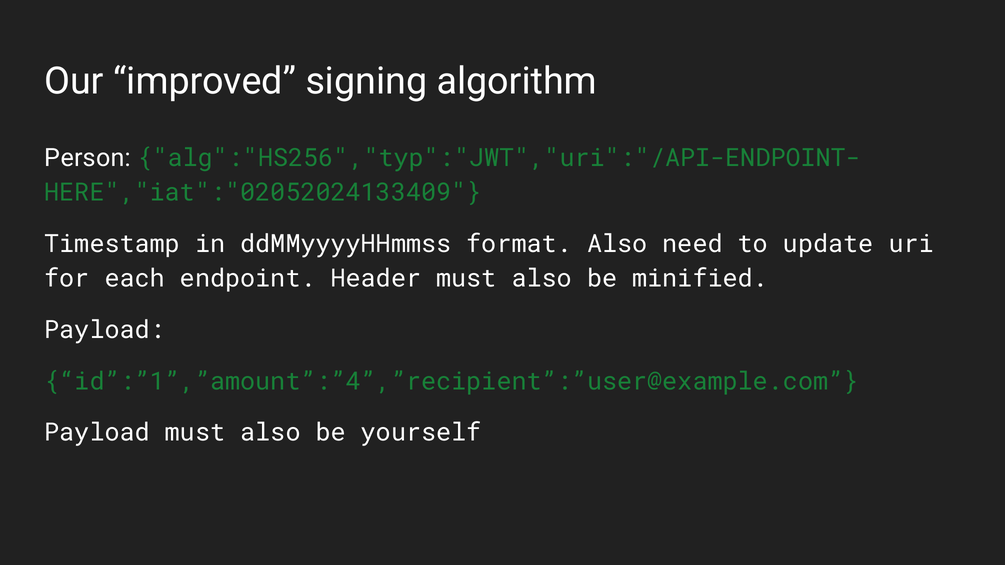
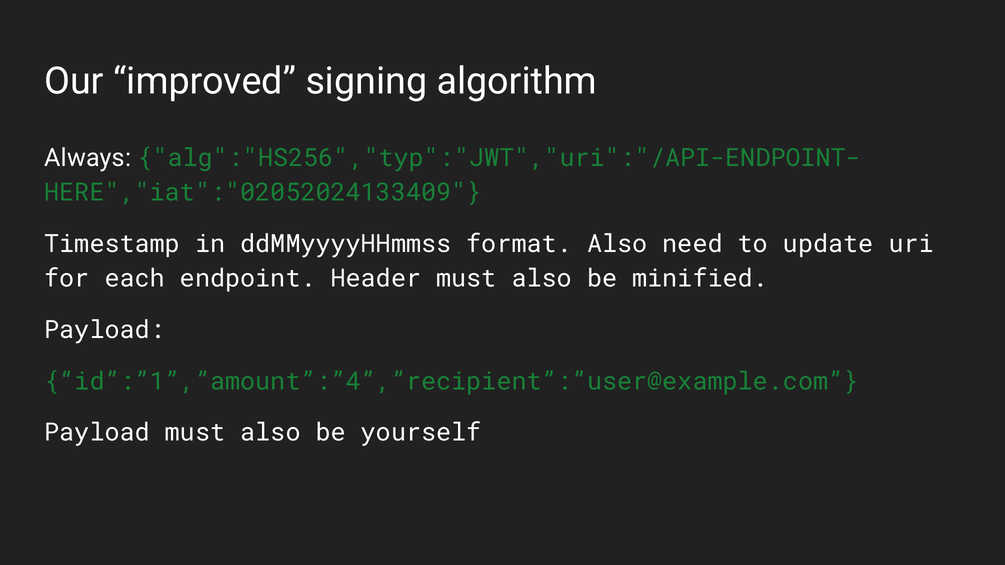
Person: Person -> Always (88, 158)
